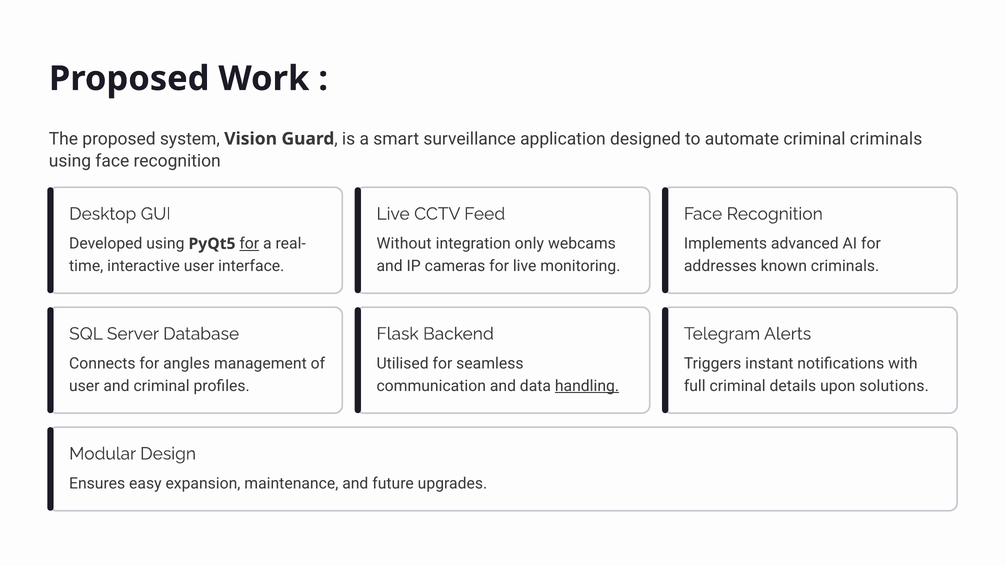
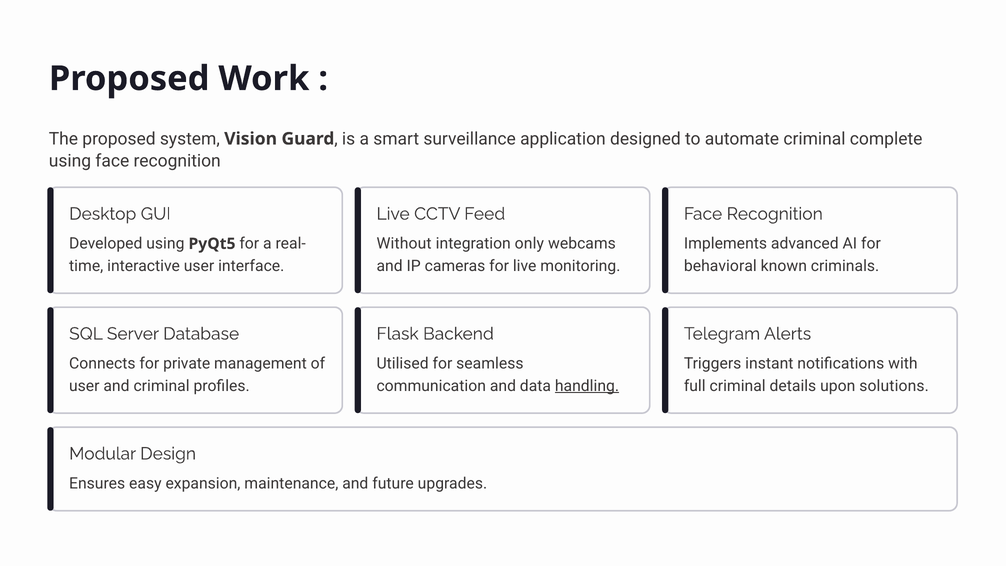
criminal criminals: criminals -> complete (886, 139)
for underline: present -> none (249, 244)
addresses: addresses -> behavioral (720, 266)
angles: angles -> private (187, 364)
